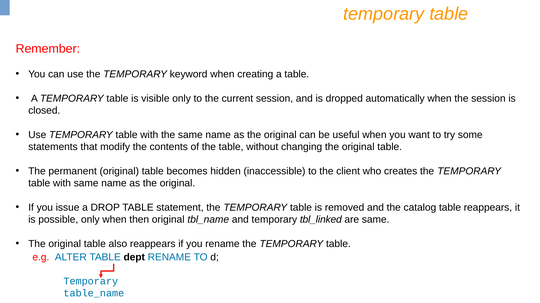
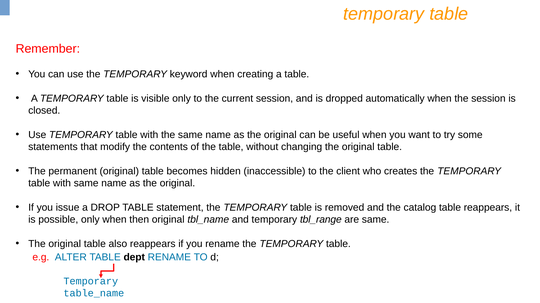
tbl_linked: tbl_linked -> tbl_range (321, 220)
